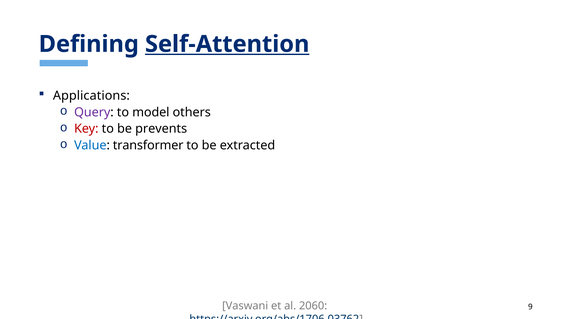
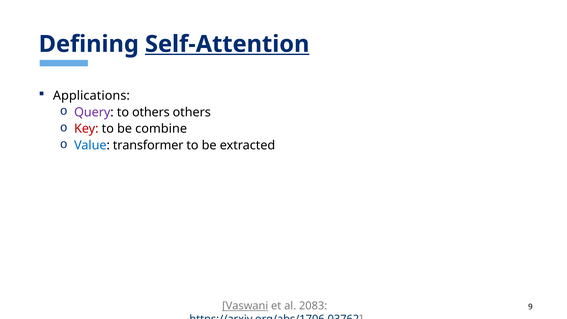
to model: model -> others (151, 112)
prevents: prevents -> combine (161, 129)
Vaswani underline: none -> present (245, 306)
2060: 2060 -> 2083 (313, 306)
